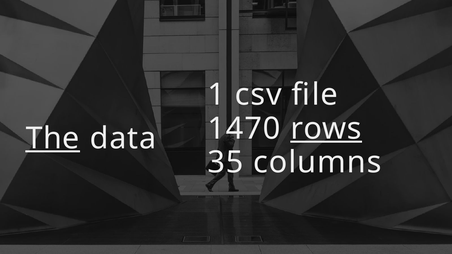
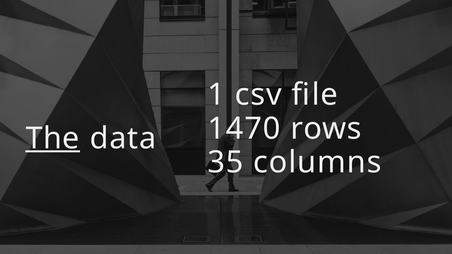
rows underline: present -> none (326, 129)
